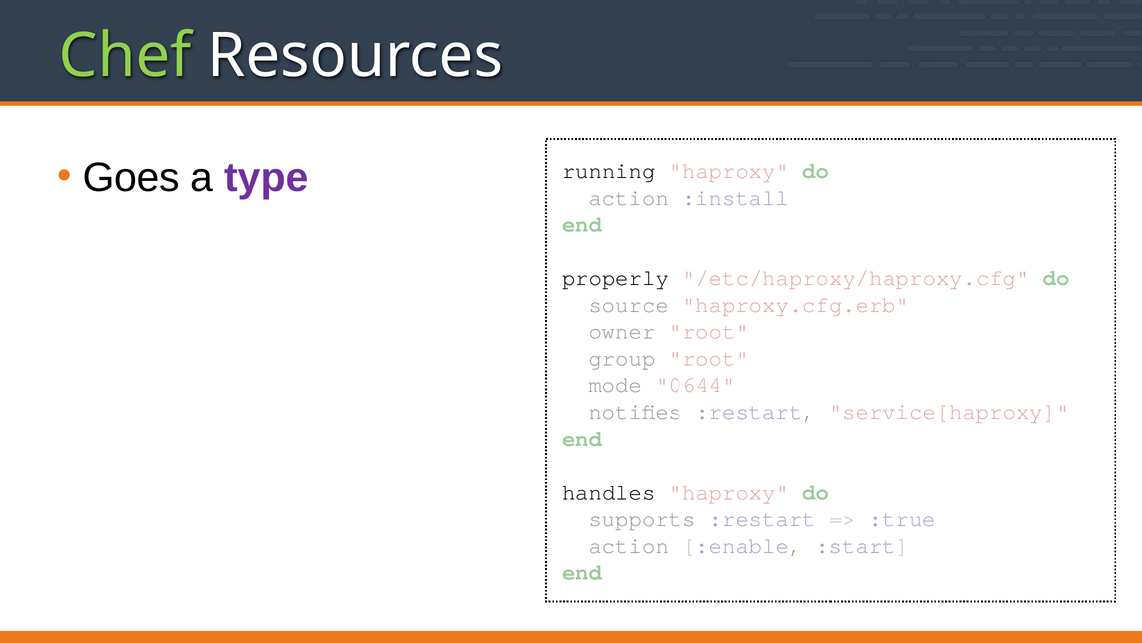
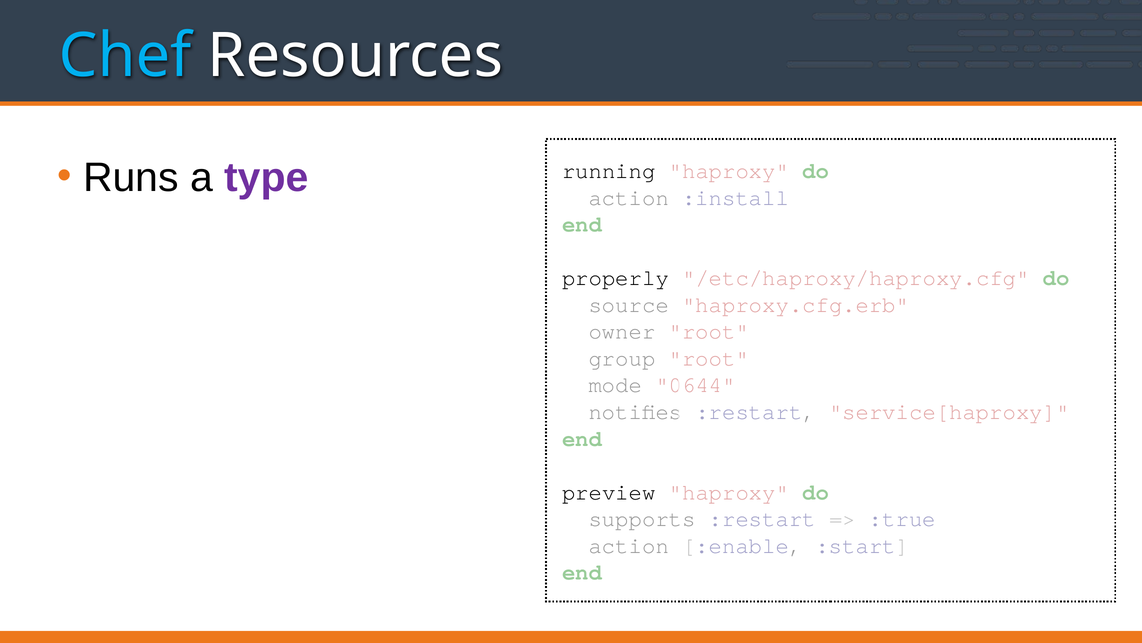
Chef colour: light green -> light blue (125, 56)
Goes: Goes -> Runs (131, 177)
handles: handles -> preview (609, 492)
